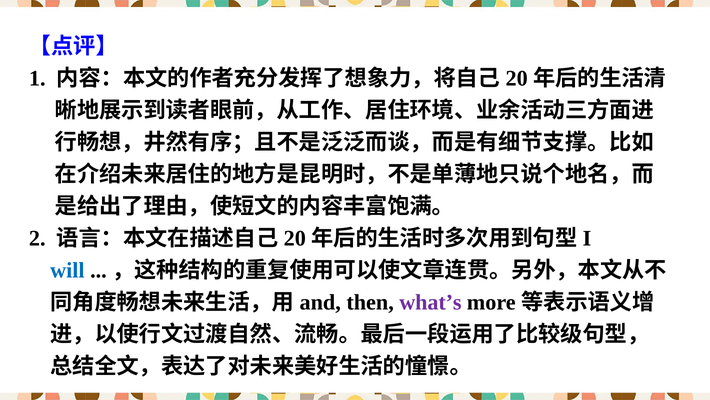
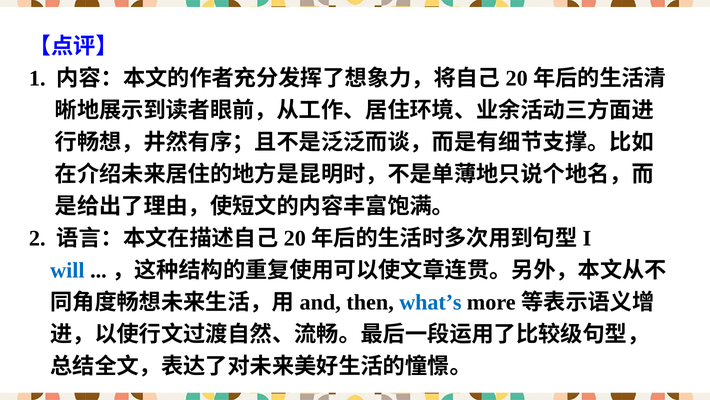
what’s colour: purple -> blue (430, 302)
